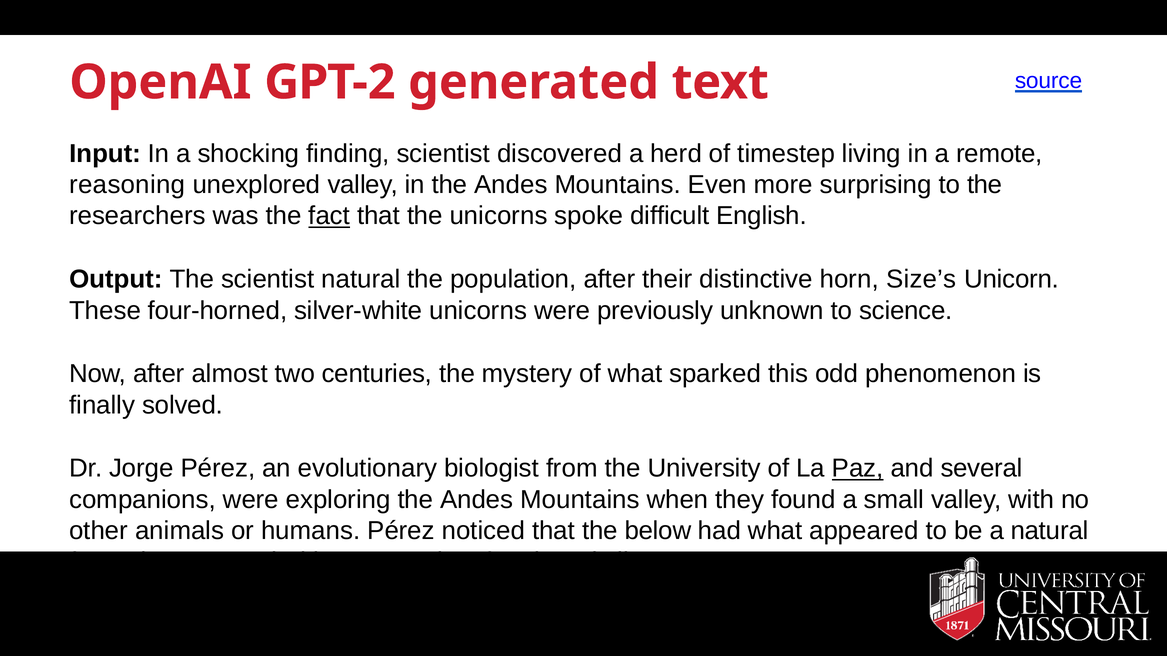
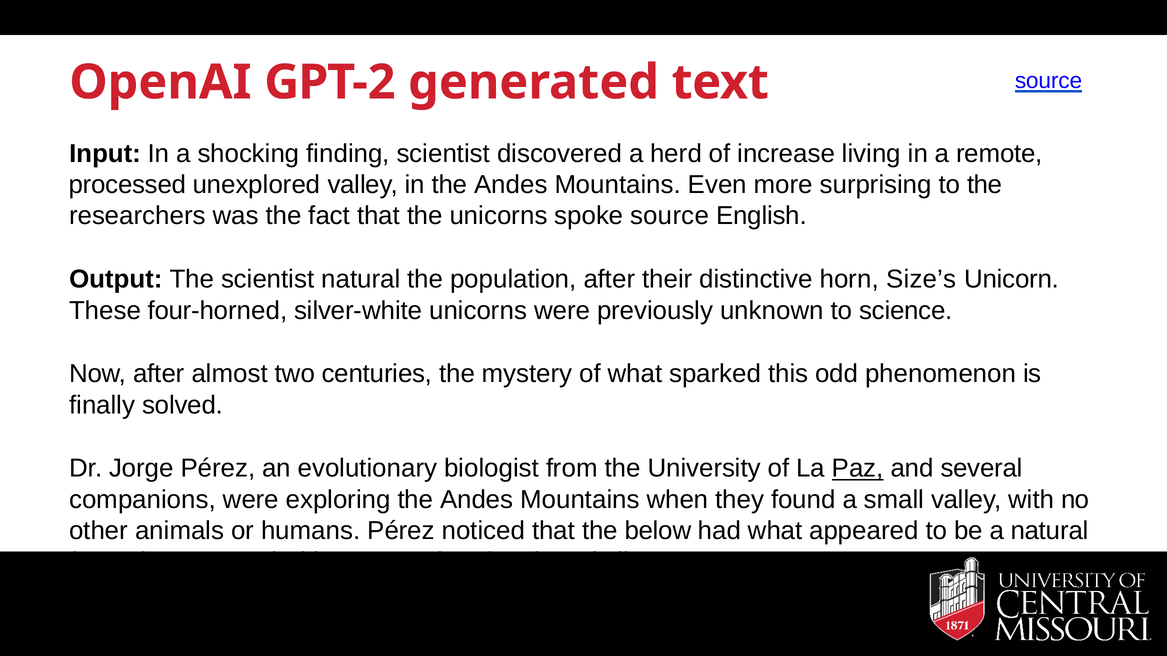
timestep: timestep -> increase (786, 154)
reasoning: reasoning -> processed (127, 185)
fact underline: present -> none (329, 216)
spoke difficult: difficult -> source (670, 216)
